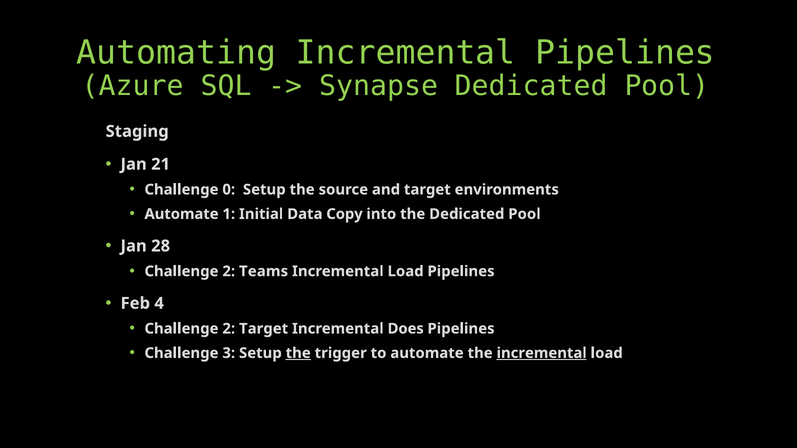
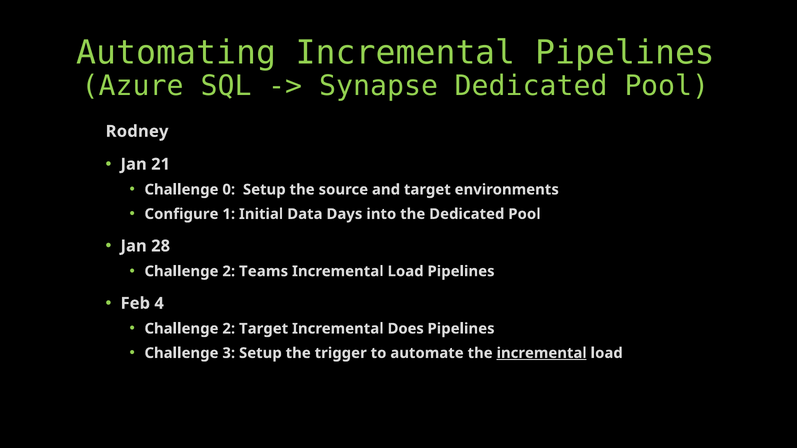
Staging: Staging -> Rodney (137, 131)
Automate: Automate -> Configure (181, 214)
Copy: Copy -> Days (344, 214)
the underline: present -> none (298, 353)
